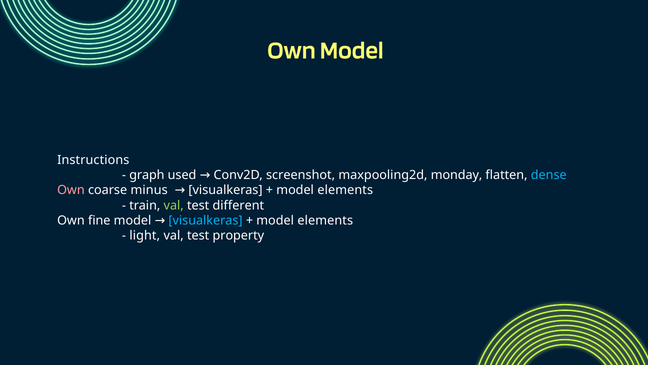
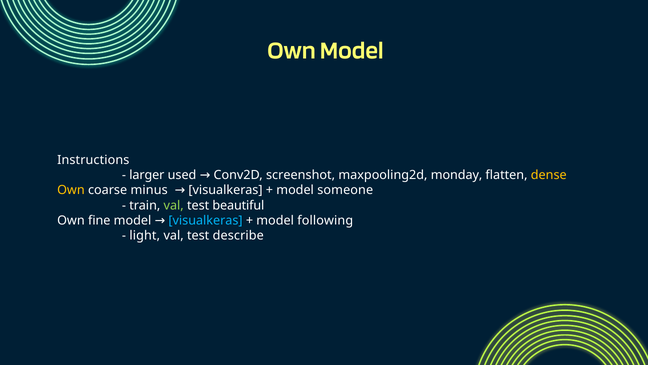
graph: graph -> larger (147, 175)
dense colour: light blue -> yellow (549, 175)
Own colour: pink -> yellow (71, 190)
elements: elements -> someone (345, 190)
different: different -> beautiful (238, 205)
elements: elements -> following (325, 220)
property: property -> describe (238, 235)
